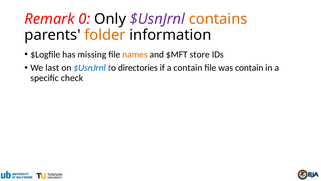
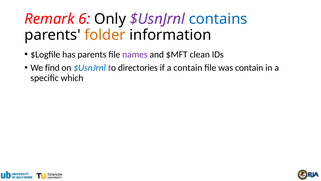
0: 0 -> 6 (84, 19)
contains colour: orange -> blue (218, 19)
has missing: missing -> parents (92, 54)
names colour: orange -> purple (135, 54)
store: store -> clean (200, 54)
last: last -> find (52, 68)
check: check -> which (72, 78)
